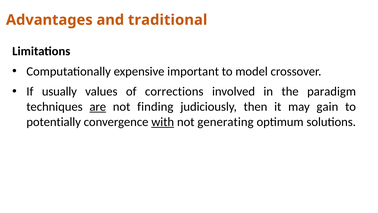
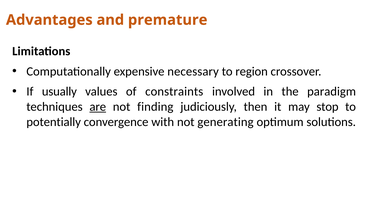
traditional: traditional -> premature (168, 20)
important: important -> necessary (193, 71)
model: model -> region (252, 71)
corrections: corrections -> constraints (174, 91)
gain: gain -> stop (328, 107)
with underline: present -> none (163, 122)
